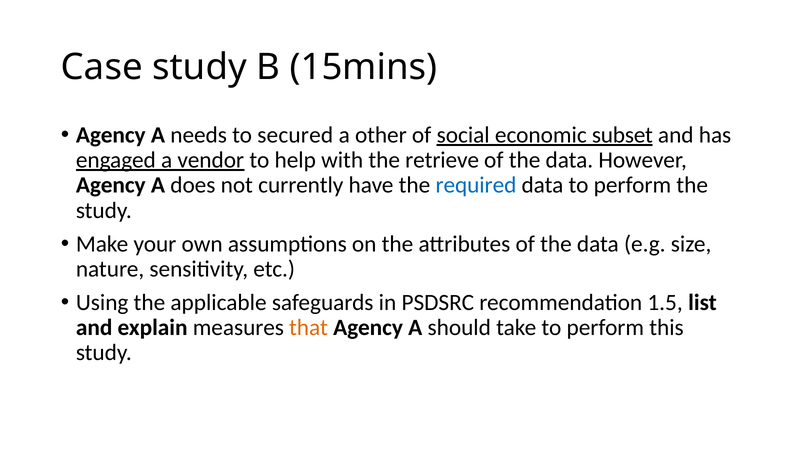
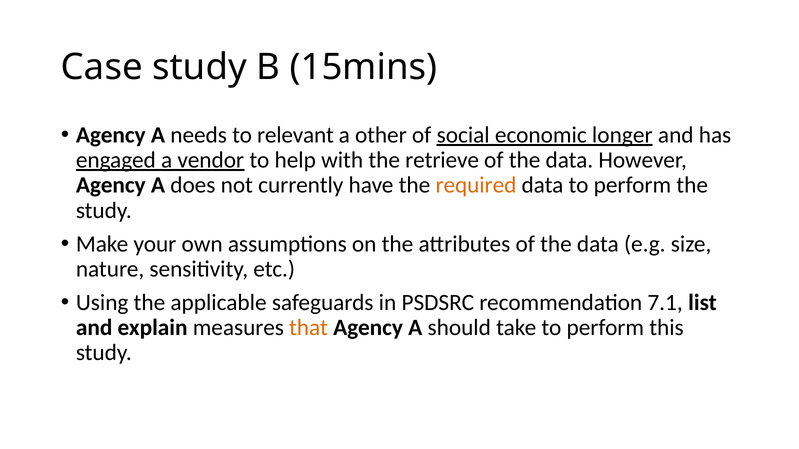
secured: secured -> relevant (295, 135)
subset: subset -> longer (622, 135)
required colour: blue -> orange (476, 185)
1.5: 1.5 -> 7.1 (665, 303)
